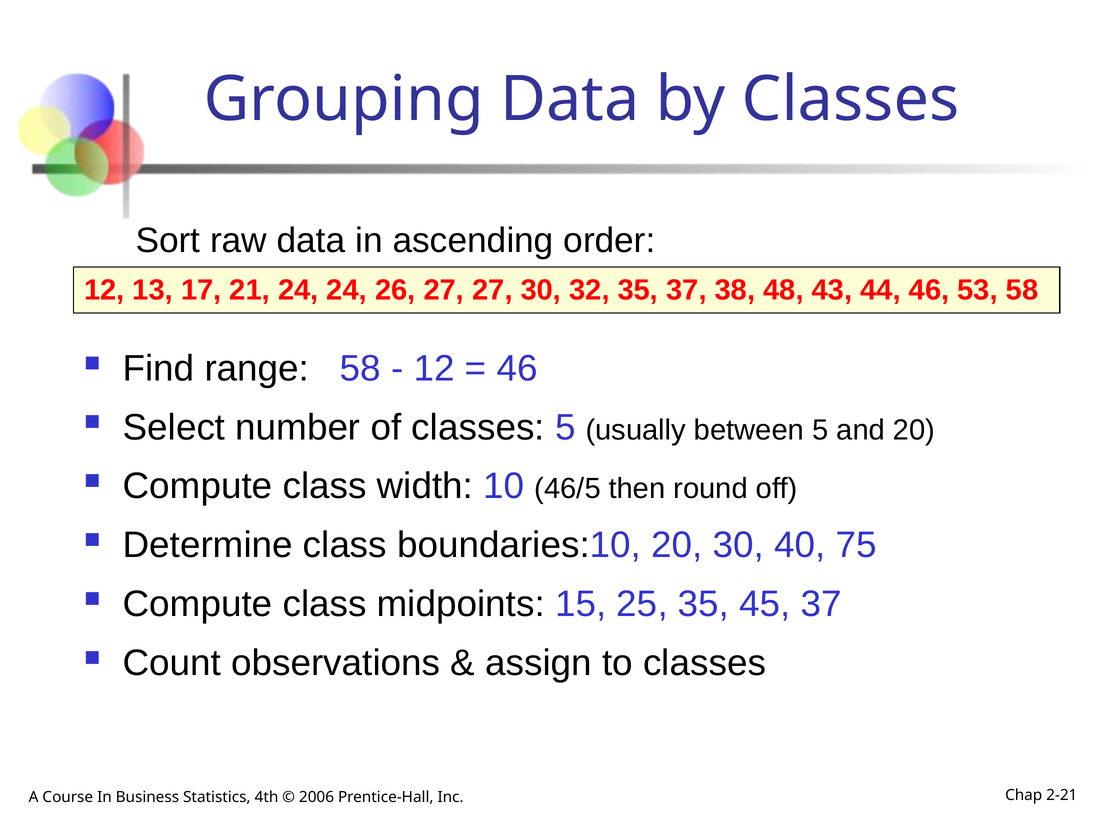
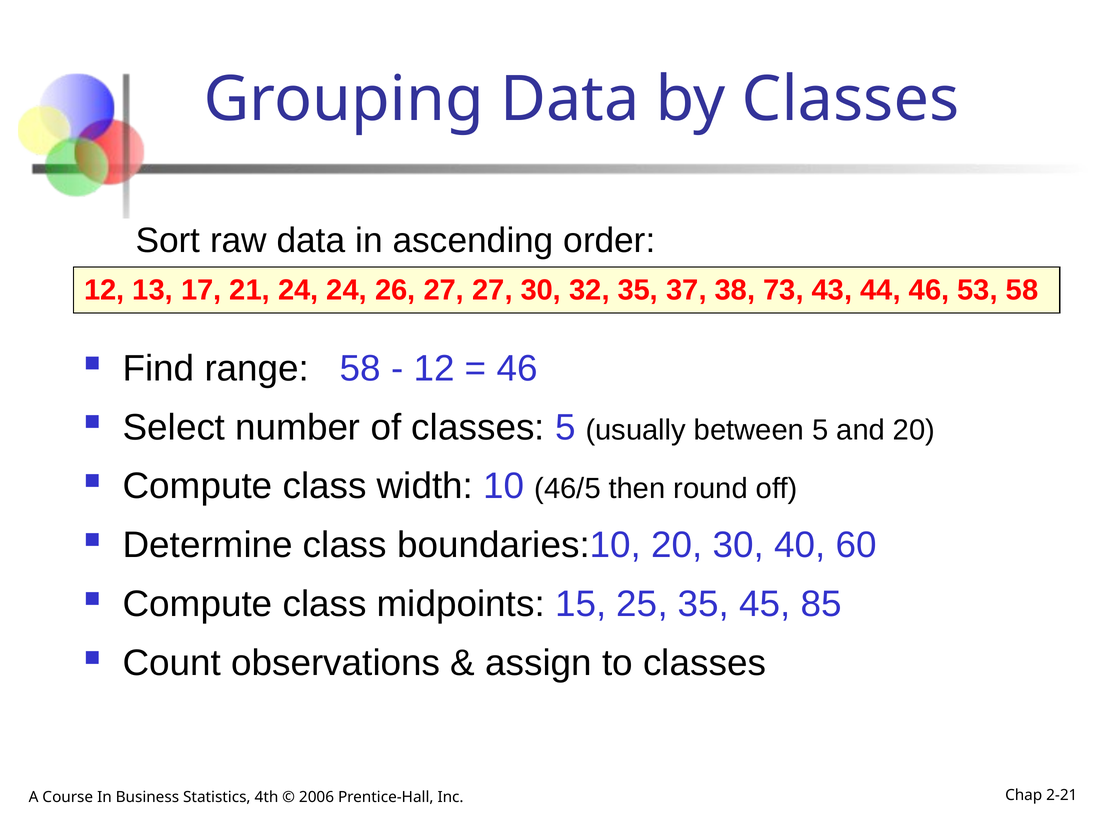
48: 48 -> 73 (783, 290)
75: 75 -> 60 (856, 546)
45 37: 37 -> 85 (821, 605)
